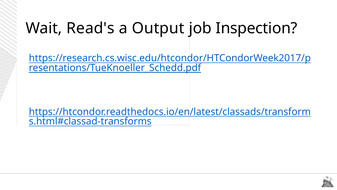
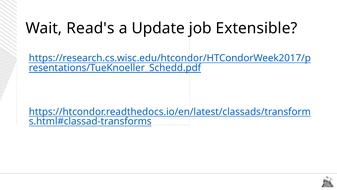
Output: Output -> Update (158, 28)
Inspection: Inspection -> Extensible (256, 28)
